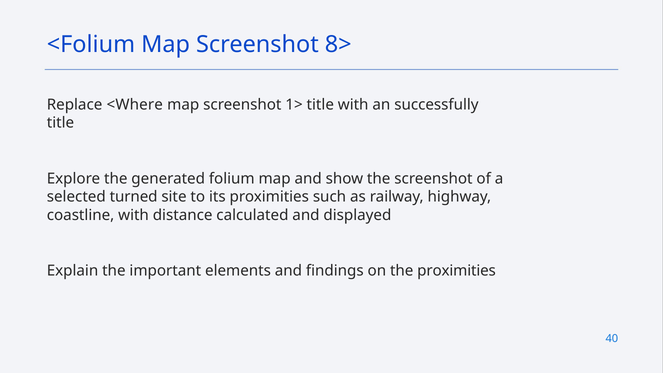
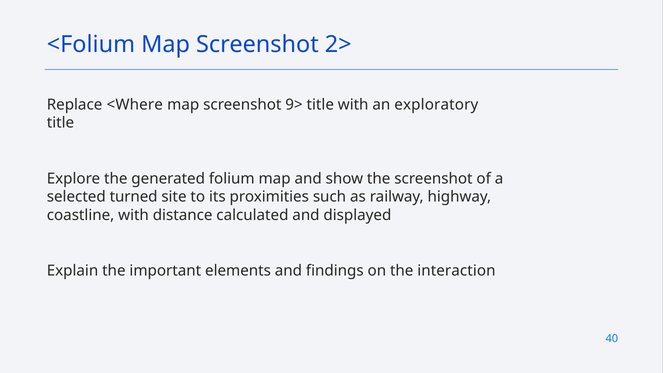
8>: 8> -> 2> (338, 44)
1>: 1> -> 9> (294, 105)
successfully: successfully -> exploratory (436, 105)
the proximities: proximities -> interaction (456, 271)
